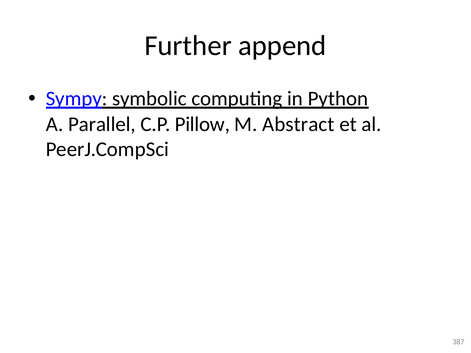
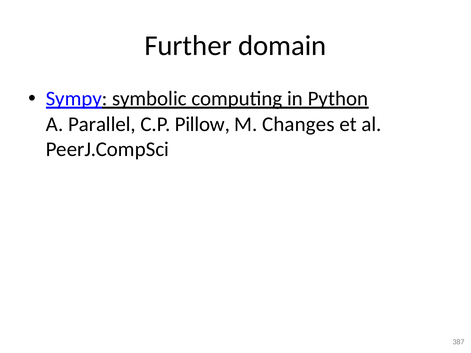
append: append -> domain (282, 46)
Abstract: Abstract -> Changes (298, 124)
